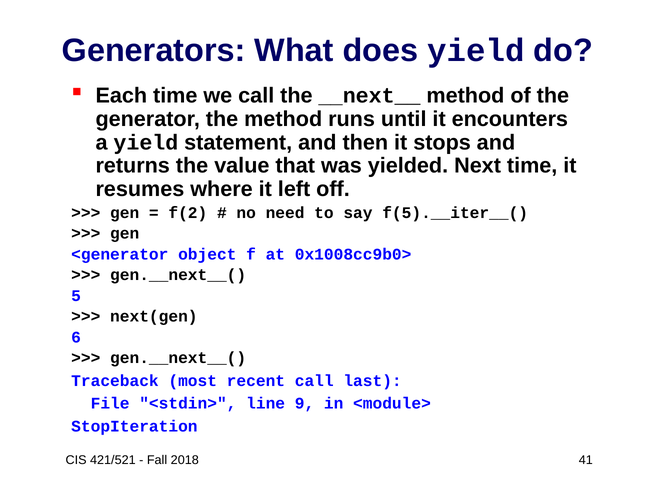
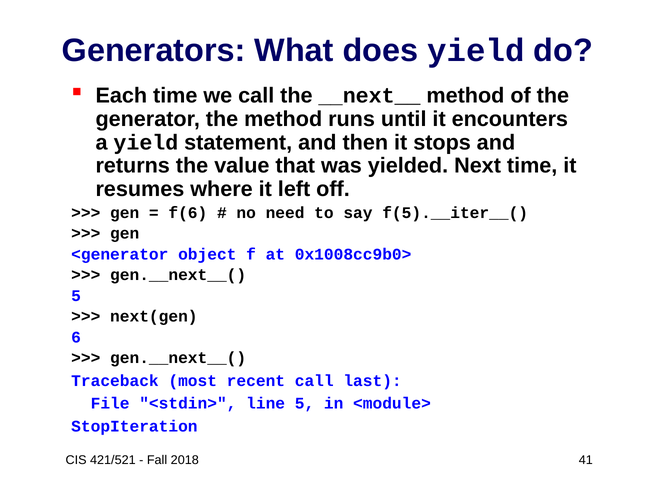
f(2: f(2 -> f(6 (188, 213)
line 9: 9 -> 5 (305, 404)
